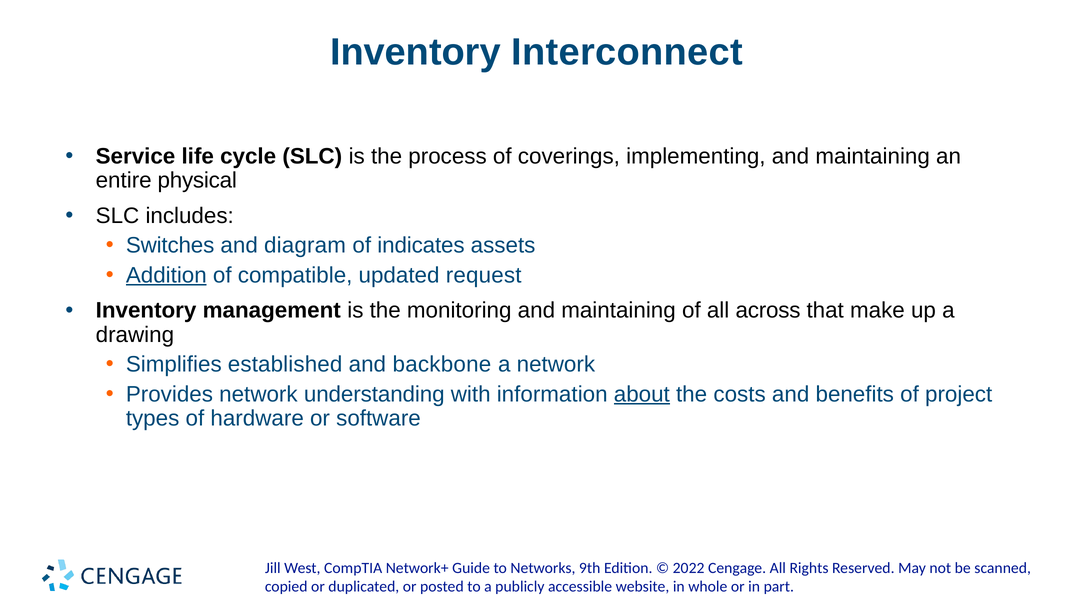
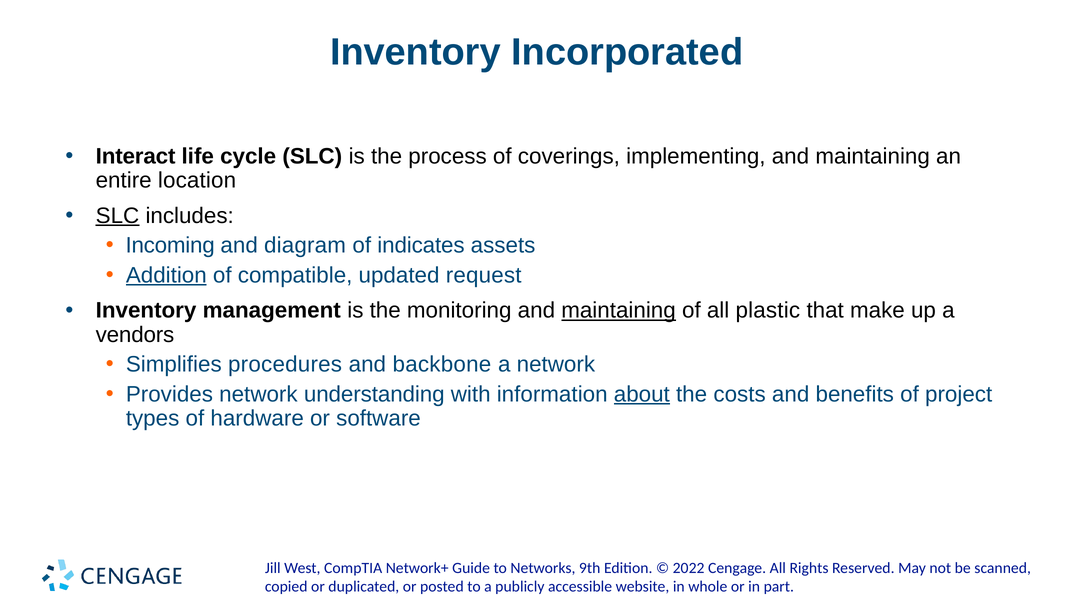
Interconnect: Interconnect -> Incorporated (627, 52)
Service: Service -> Interact (136, 156)
physical: physical -> location (197, 180)
SLC underline: none -> present (117, 216)
Switches: Switches -> Incoming (170, 246)
maintaining underline: none -> present (619, 311)
across: across -> plastic (768, 311)
drawing: drawing -> vendors (135, 335)
established: established -> procedures (285, 365)
